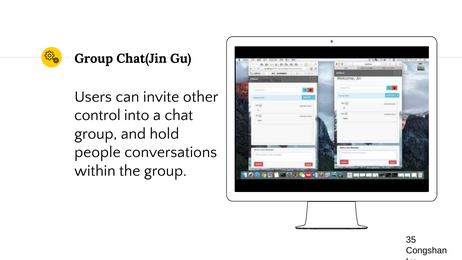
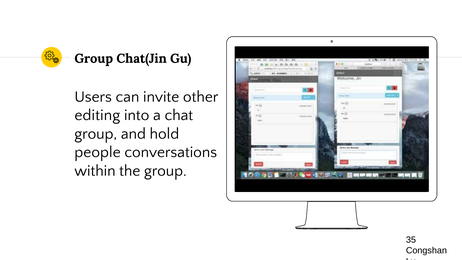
control: control -> editing (97, 115)
